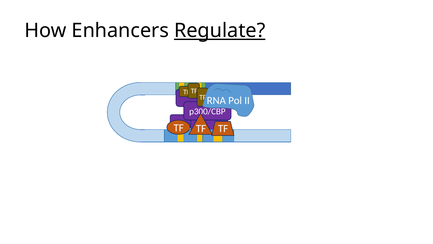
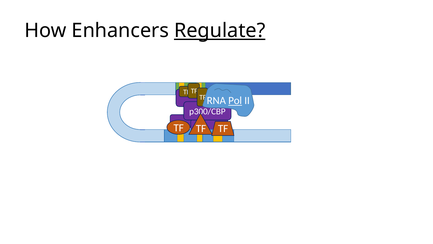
Pol underline: none -> present (235, 101)
